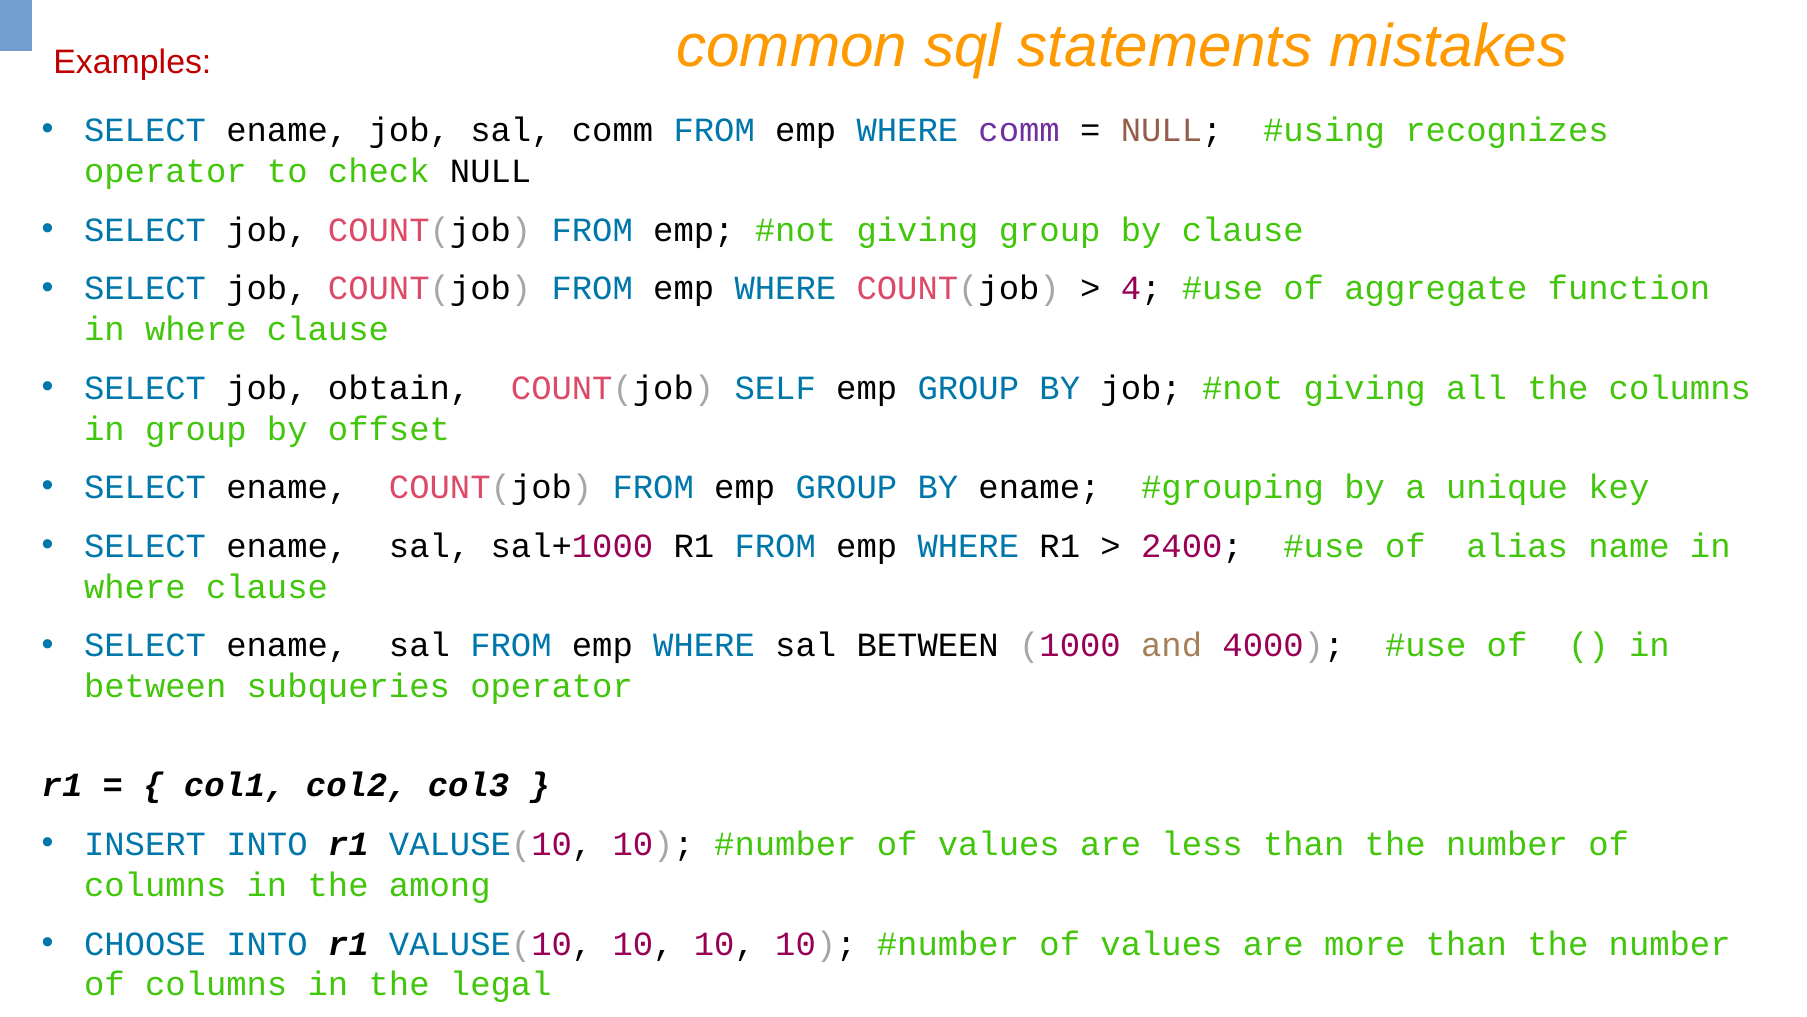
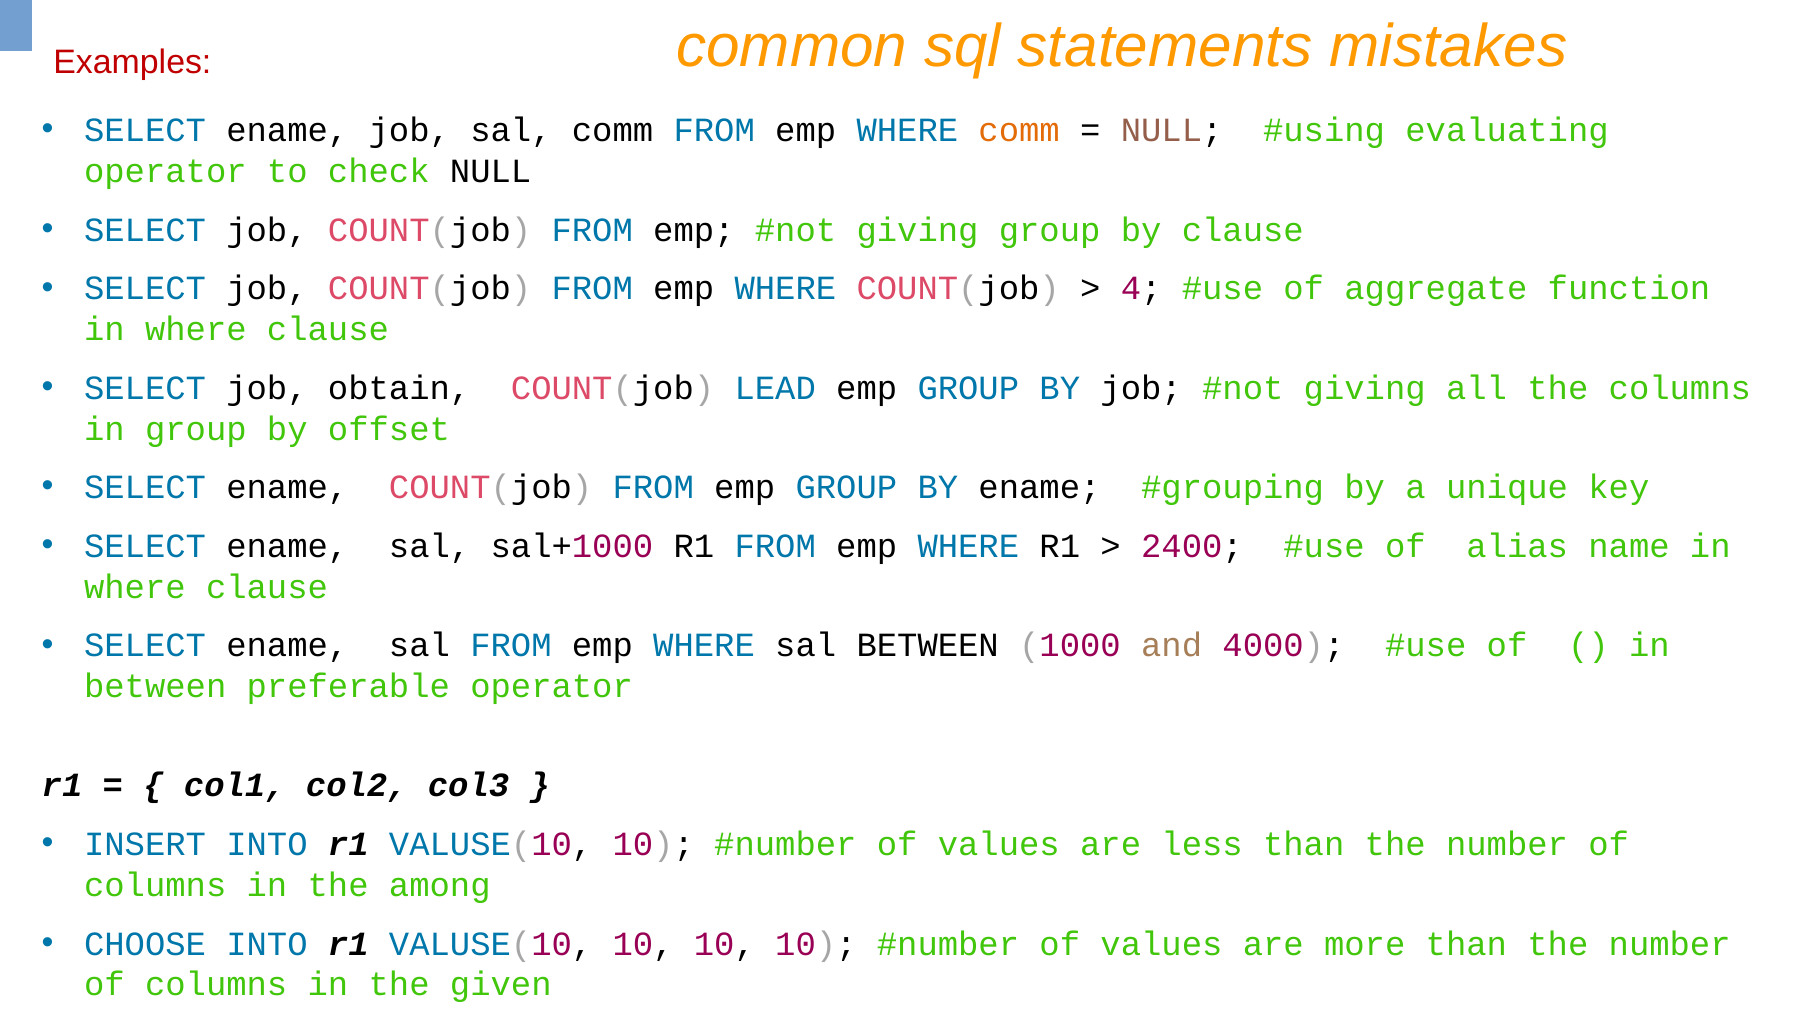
comm colour: purple -> orange (1019, 131)
recognizes: recognizes -> evaluating (1507, 131)
SELF: SELF -> LEAD (775, 388)
subqueries: subqueries -> preferable (348, 686)
legal: legal -> given (501, 984)
